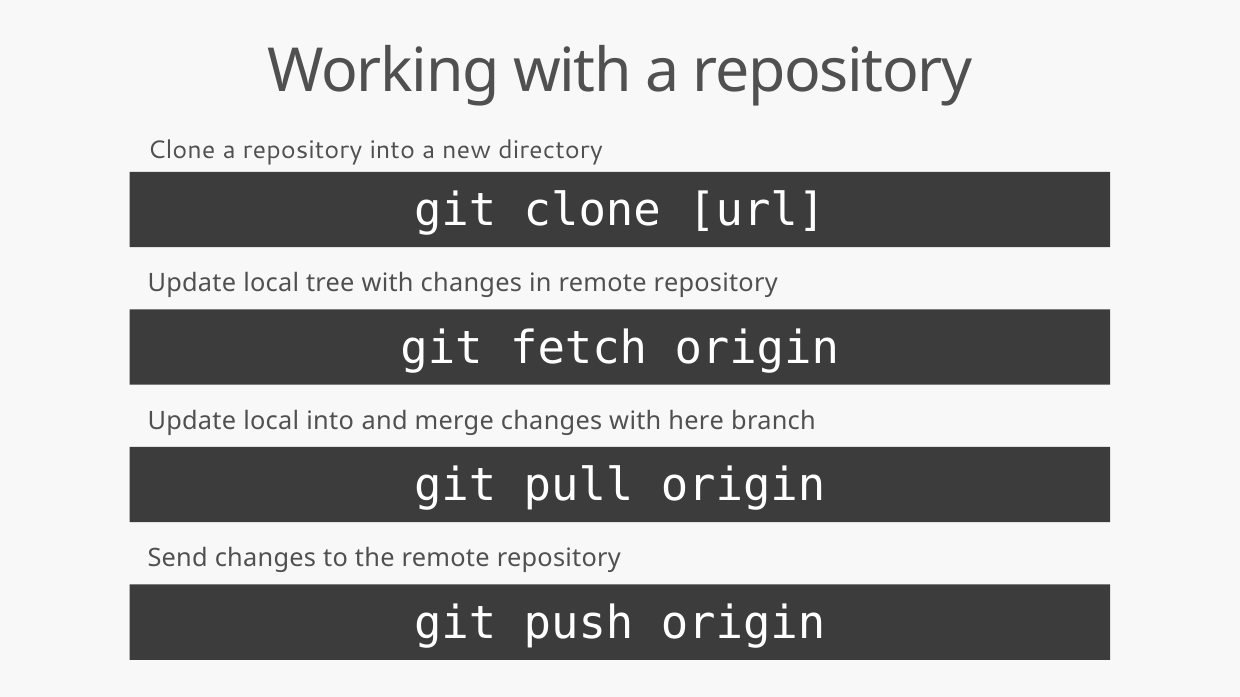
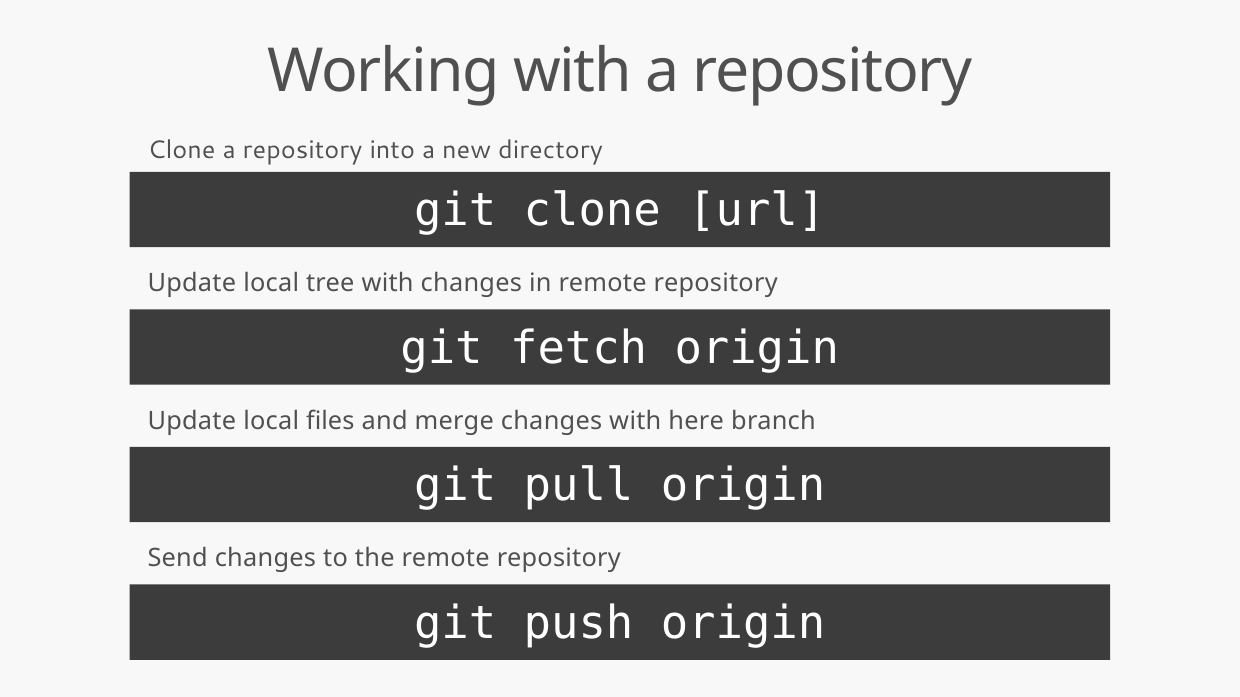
local into: into -> files (330, 421)
